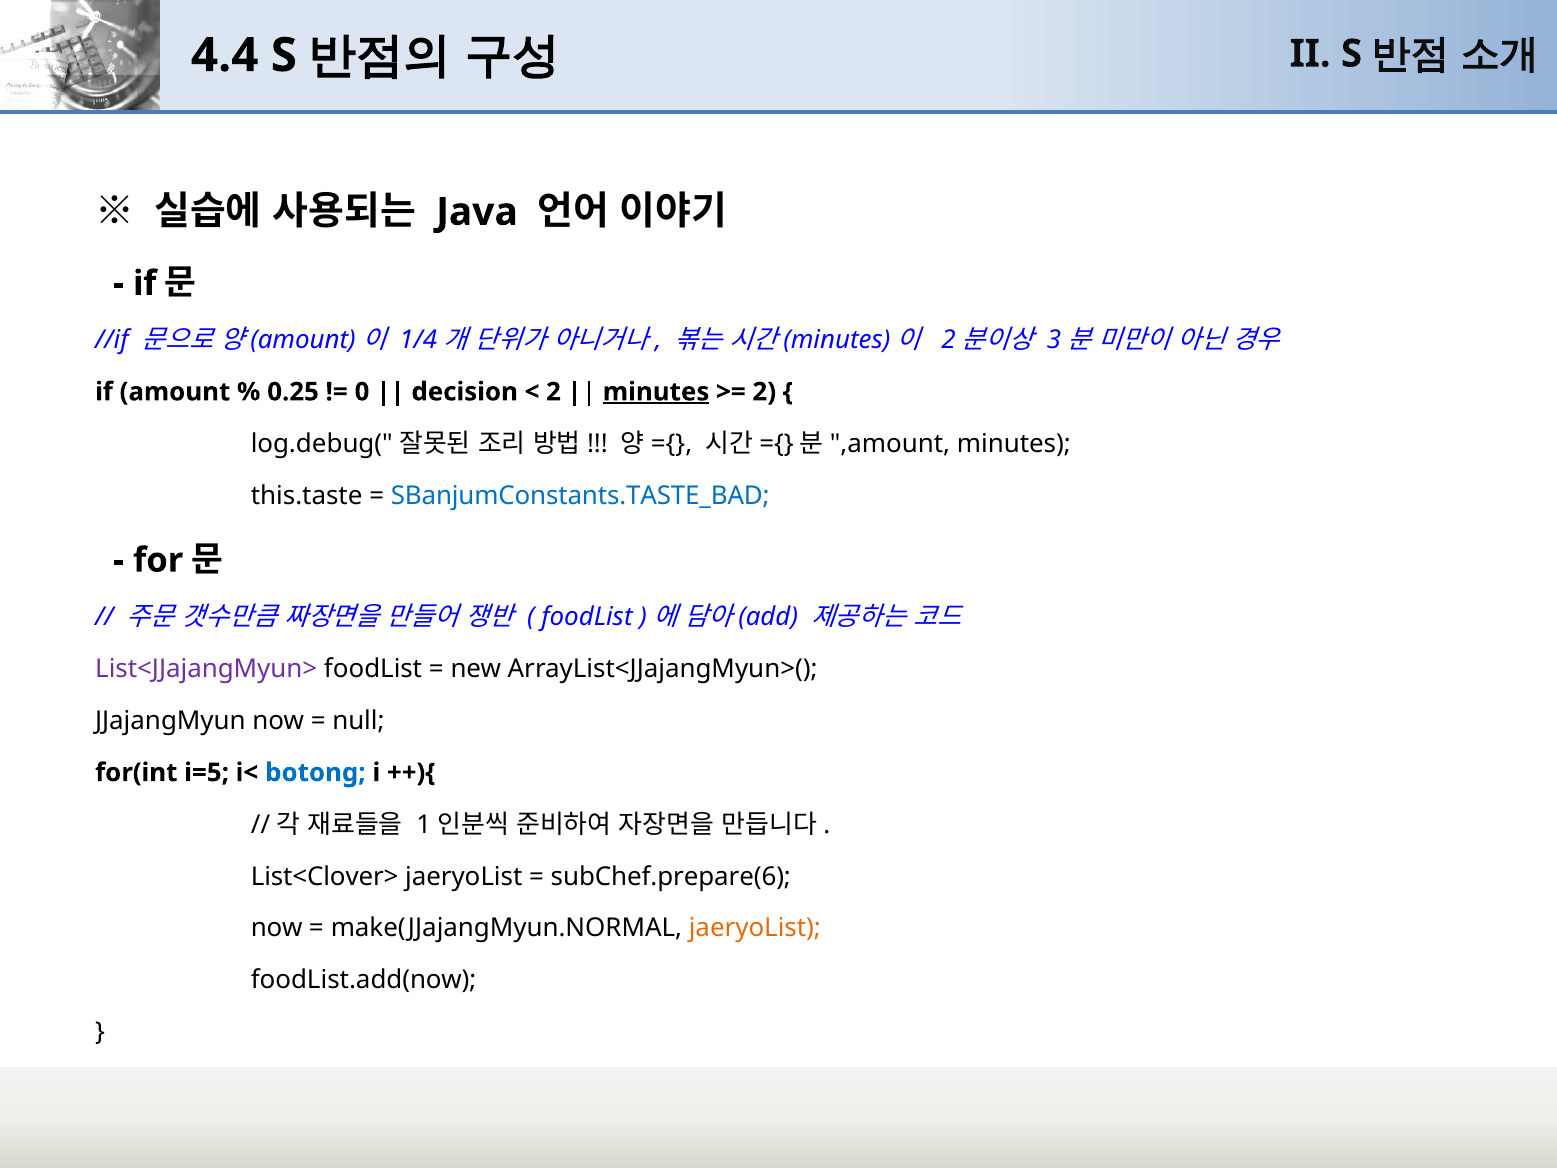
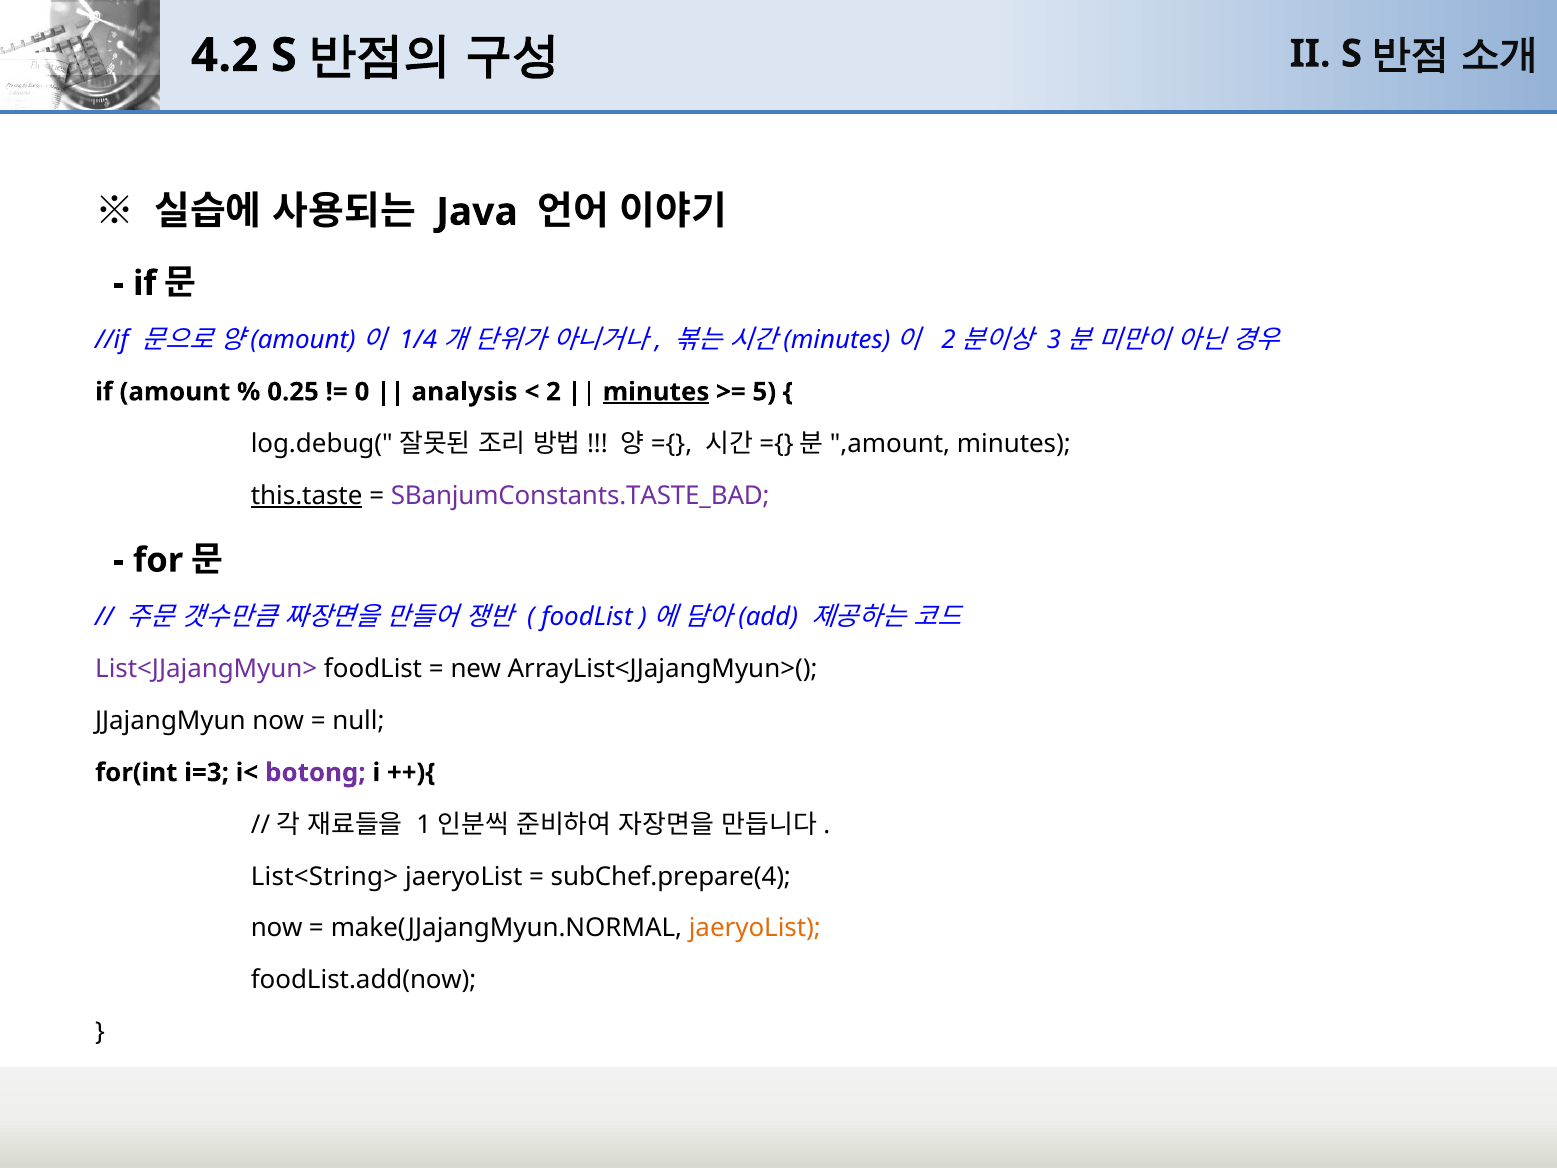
4.4: 4.4 -> 4.2 (225, 55)
decision: decision -> analysis (464, 392)
2: 2 -> 5 (764, 392)
this.taste underline: none -> present (307, 496)
SBanjumConstants.TASTE_BAD colour: blue -> purple (580, 496)
i=5: i=5 -> i=3 (207, 772)
botong colour: blue -> purple (315, 772)
List<Clover>: List<Clover> -> List<String> (325, 876)
subChef.prepare(6: subChef.prepare(6 -> subChef.prepare(4 (671, 876)
